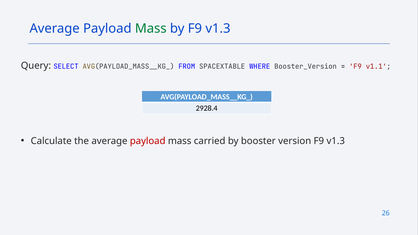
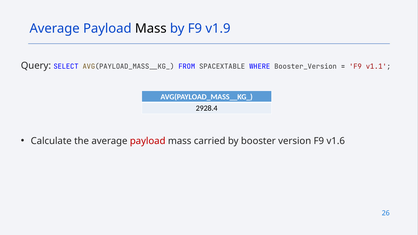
Mass colour: green -> black (151, 28)
by F9 v1.3: v1.3 -> v1.9 (218, 28)
version F9 v1.3: v1.3 -> v1.6 (336, 141)
